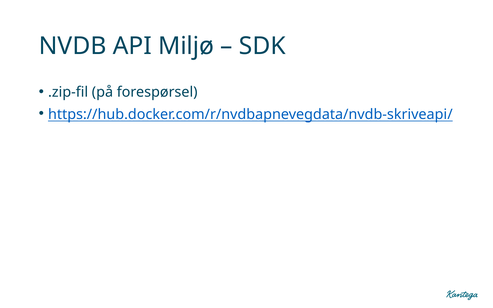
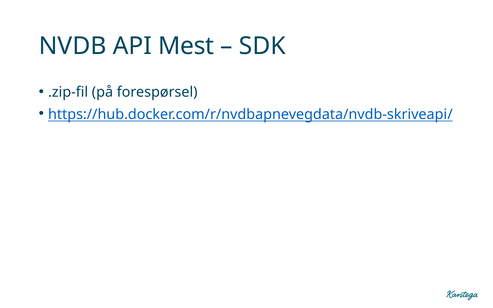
Miljø: Miljø -> Mest (186, 46)
